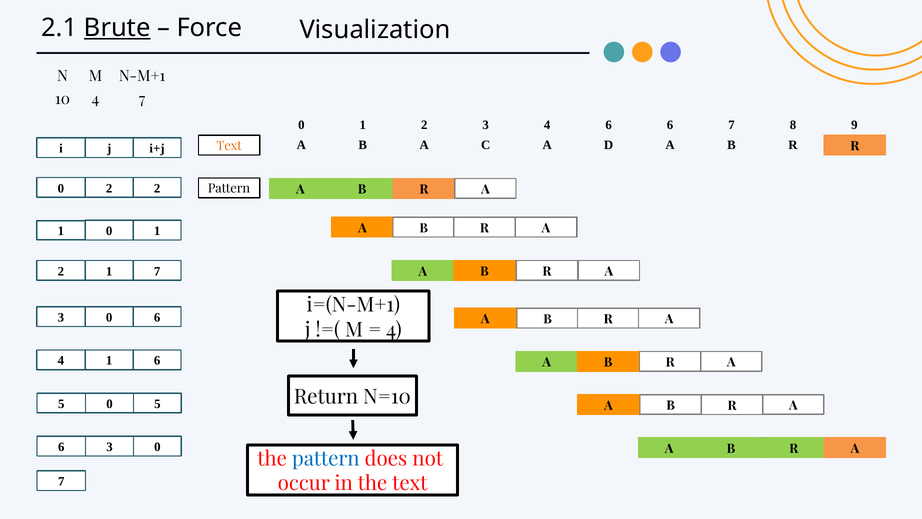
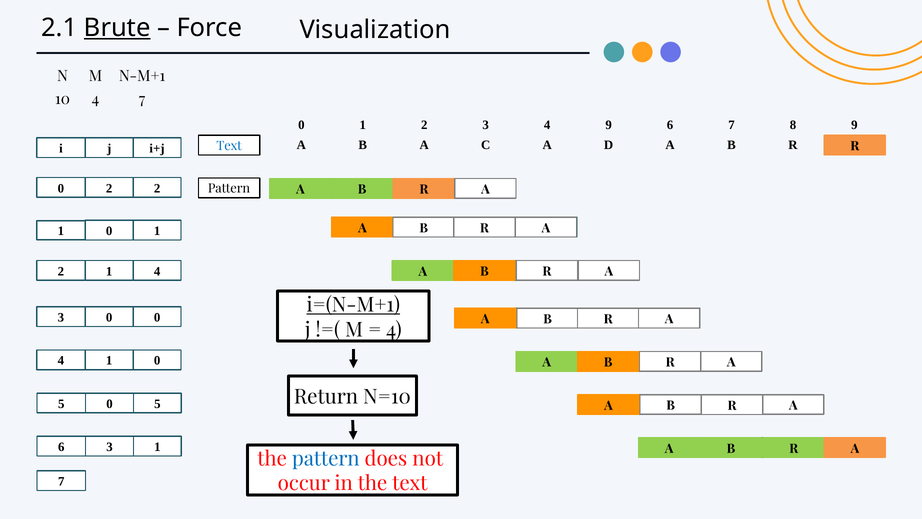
4 6: 6 -> 9 (609, 125)
Text colour: orange -> blue (229, 146)
1 7: 7 -> 4 (157, 271)
i=(N-M+1 underline: none -> present (353, 305)
6: 6 -> 0 (157, 317)
6: 6 -> 0 (157, 360)
0: 0 -> 1 (157, 447)
